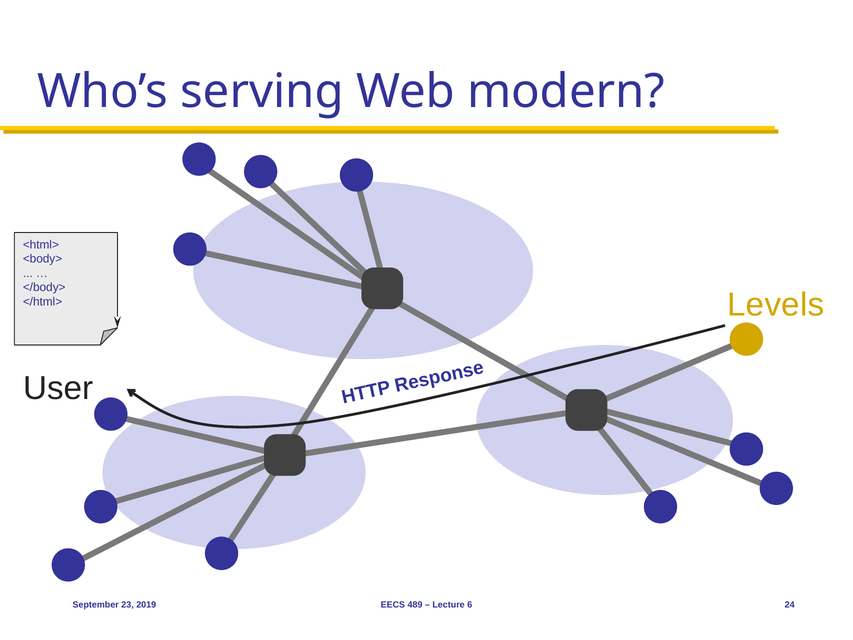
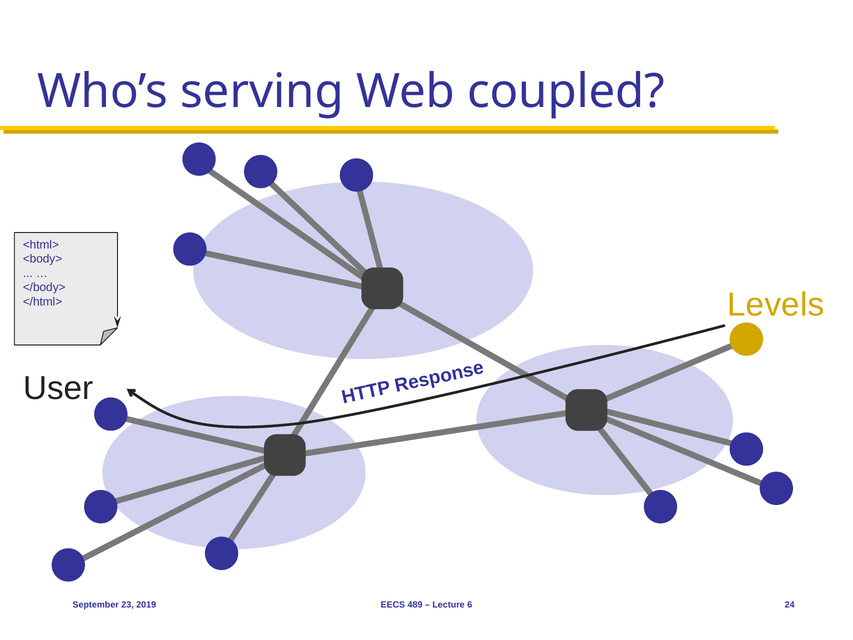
modern: modern -> coupled (566, 91)
